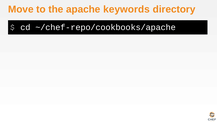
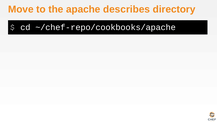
keywords: keywords -> describes (127, 9)
